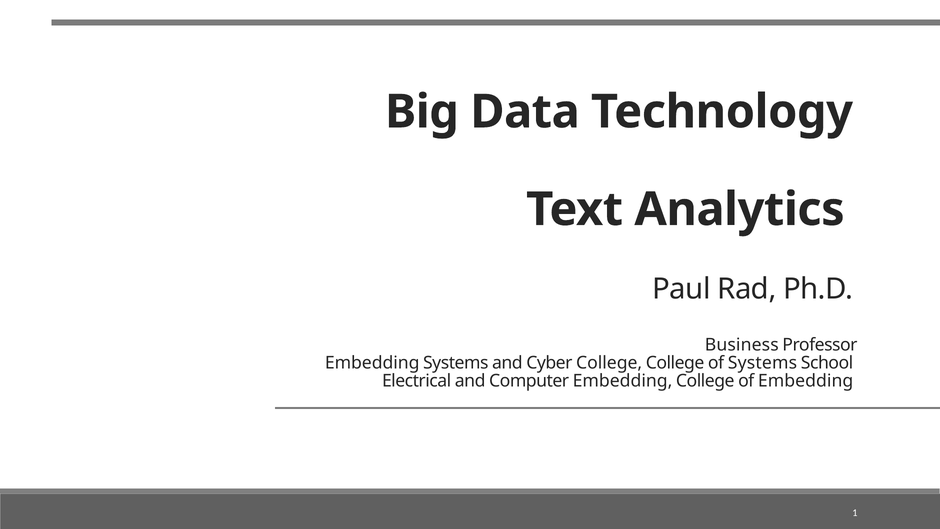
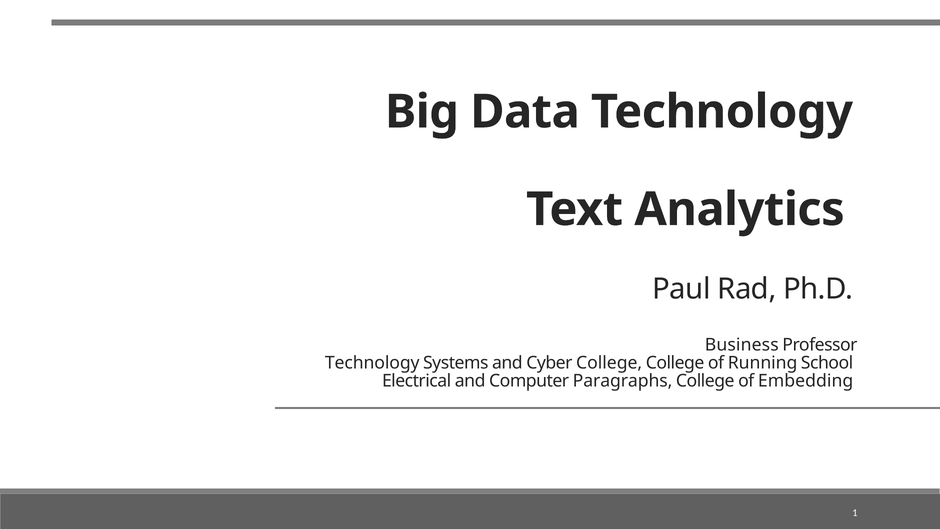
Embedding: Embedding -> Technology (372, 363)
of Systems: Systems -> Running (763, 363)
Computer Embedding: Embedding -> Paragraphs (623, 381)
